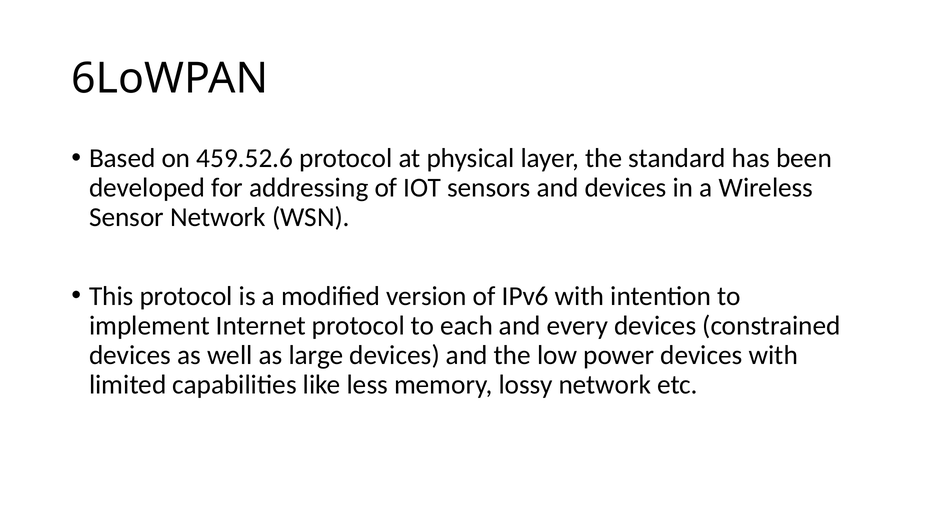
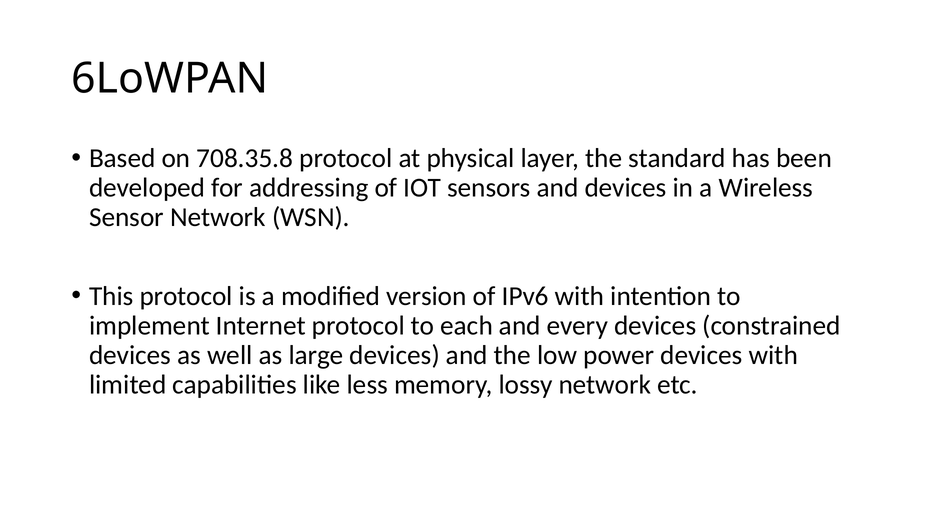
459.52.6: 459.52.6 -> 708.35.8 (245, 158)
